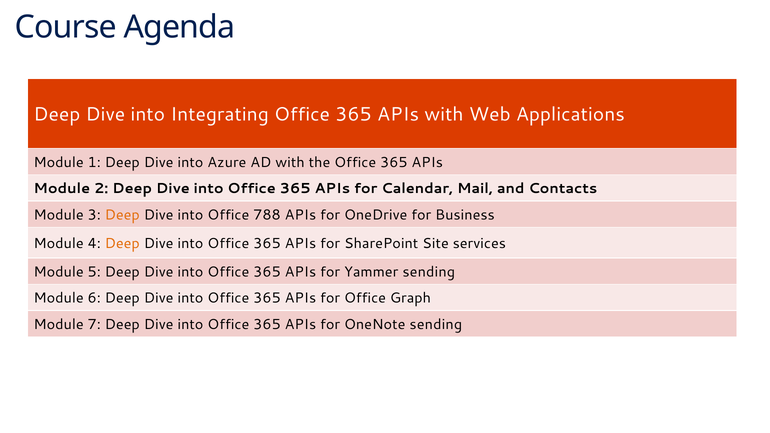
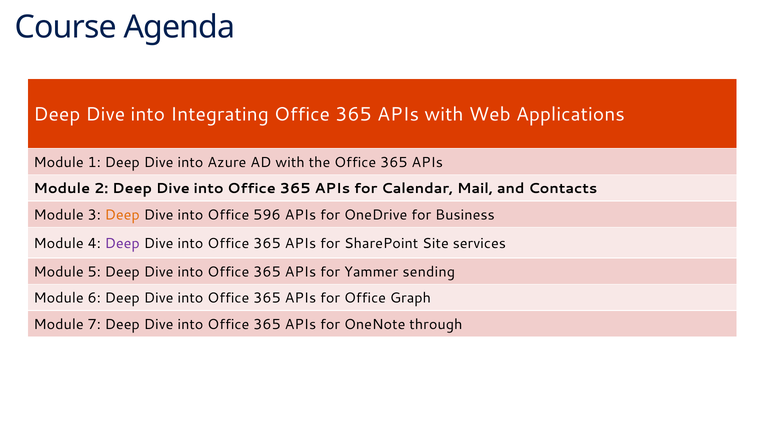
788: 788 -> 596 (267, 215)
Deep colour: orange -> purple (122, 244)
OneNote sending: sending -> through (436, 325)
